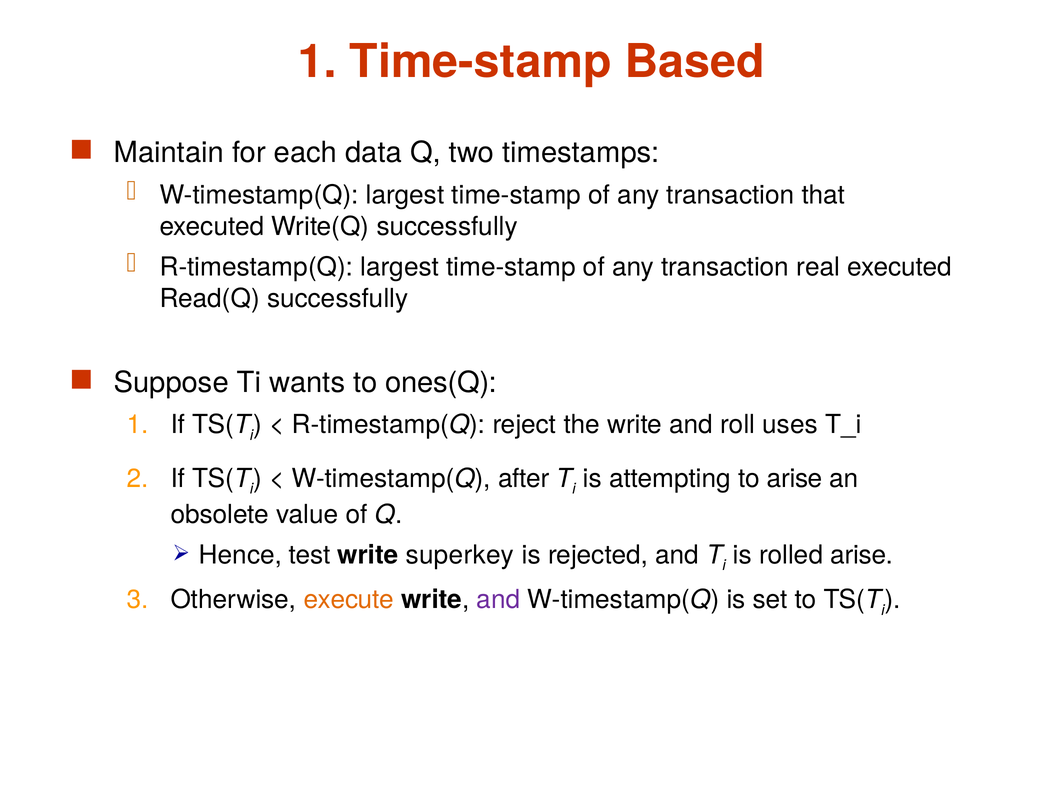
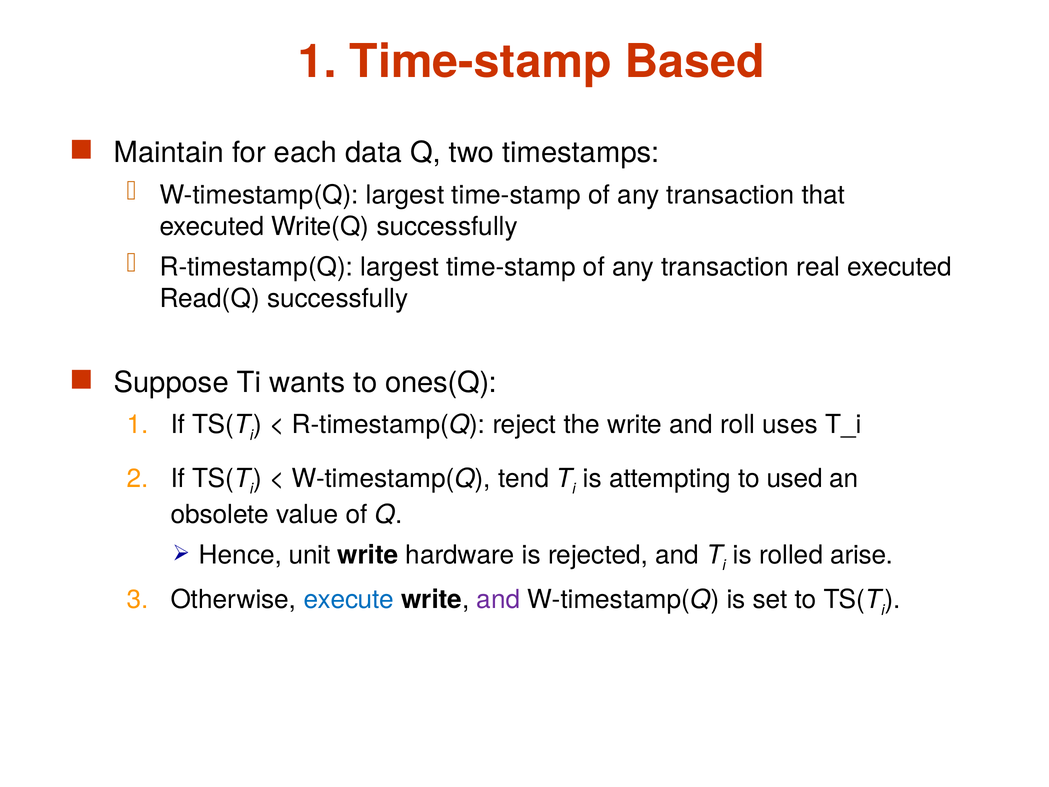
after: after -> tend (524, 478)
to arise: arise -> used (795, 478)
test: test -> unit (310, 555)
superkey: superkey -> hardware (460, 555)
execute colour: orange -> blue (349, 600)
